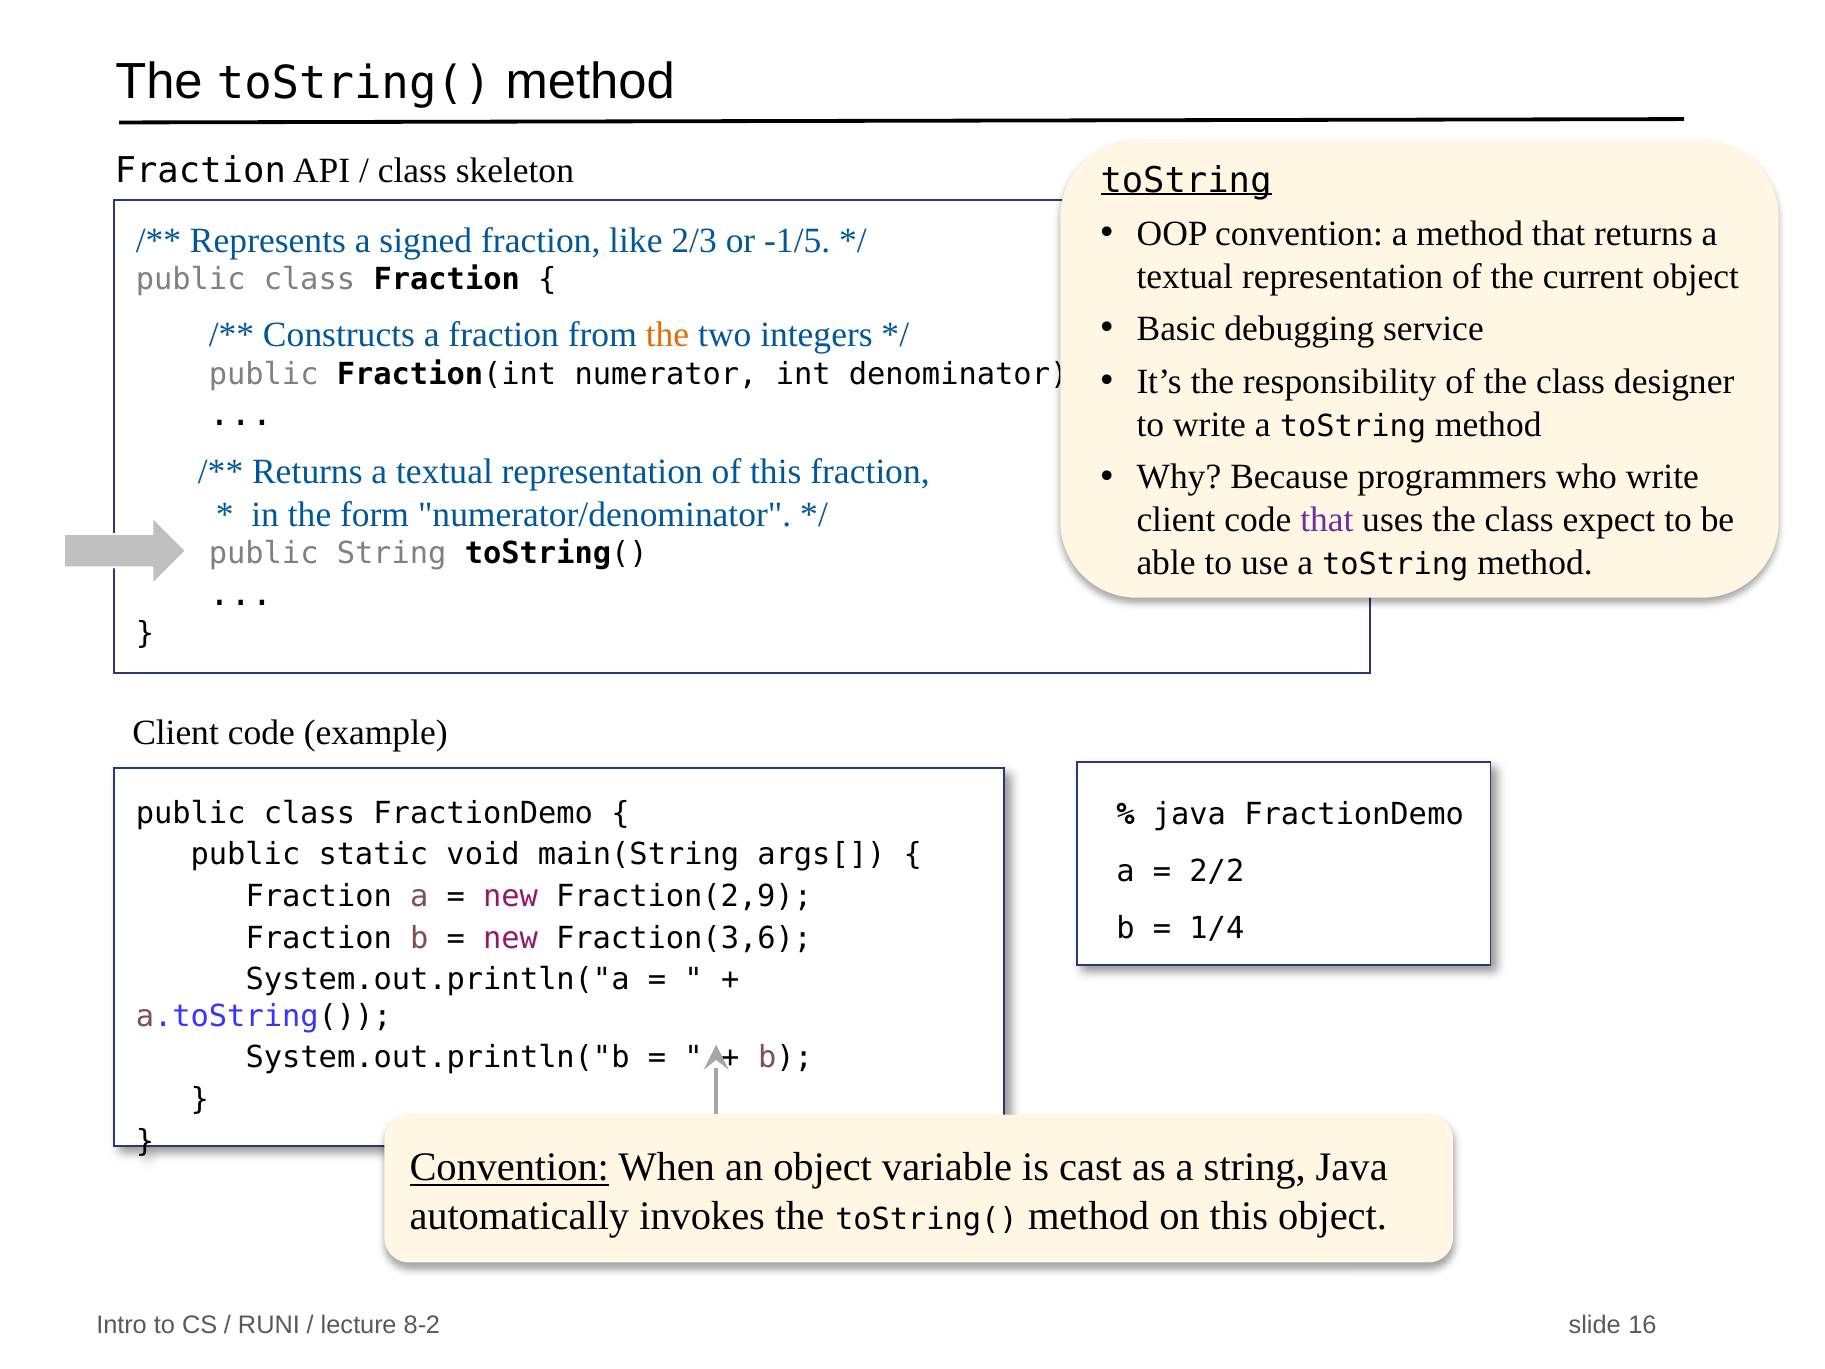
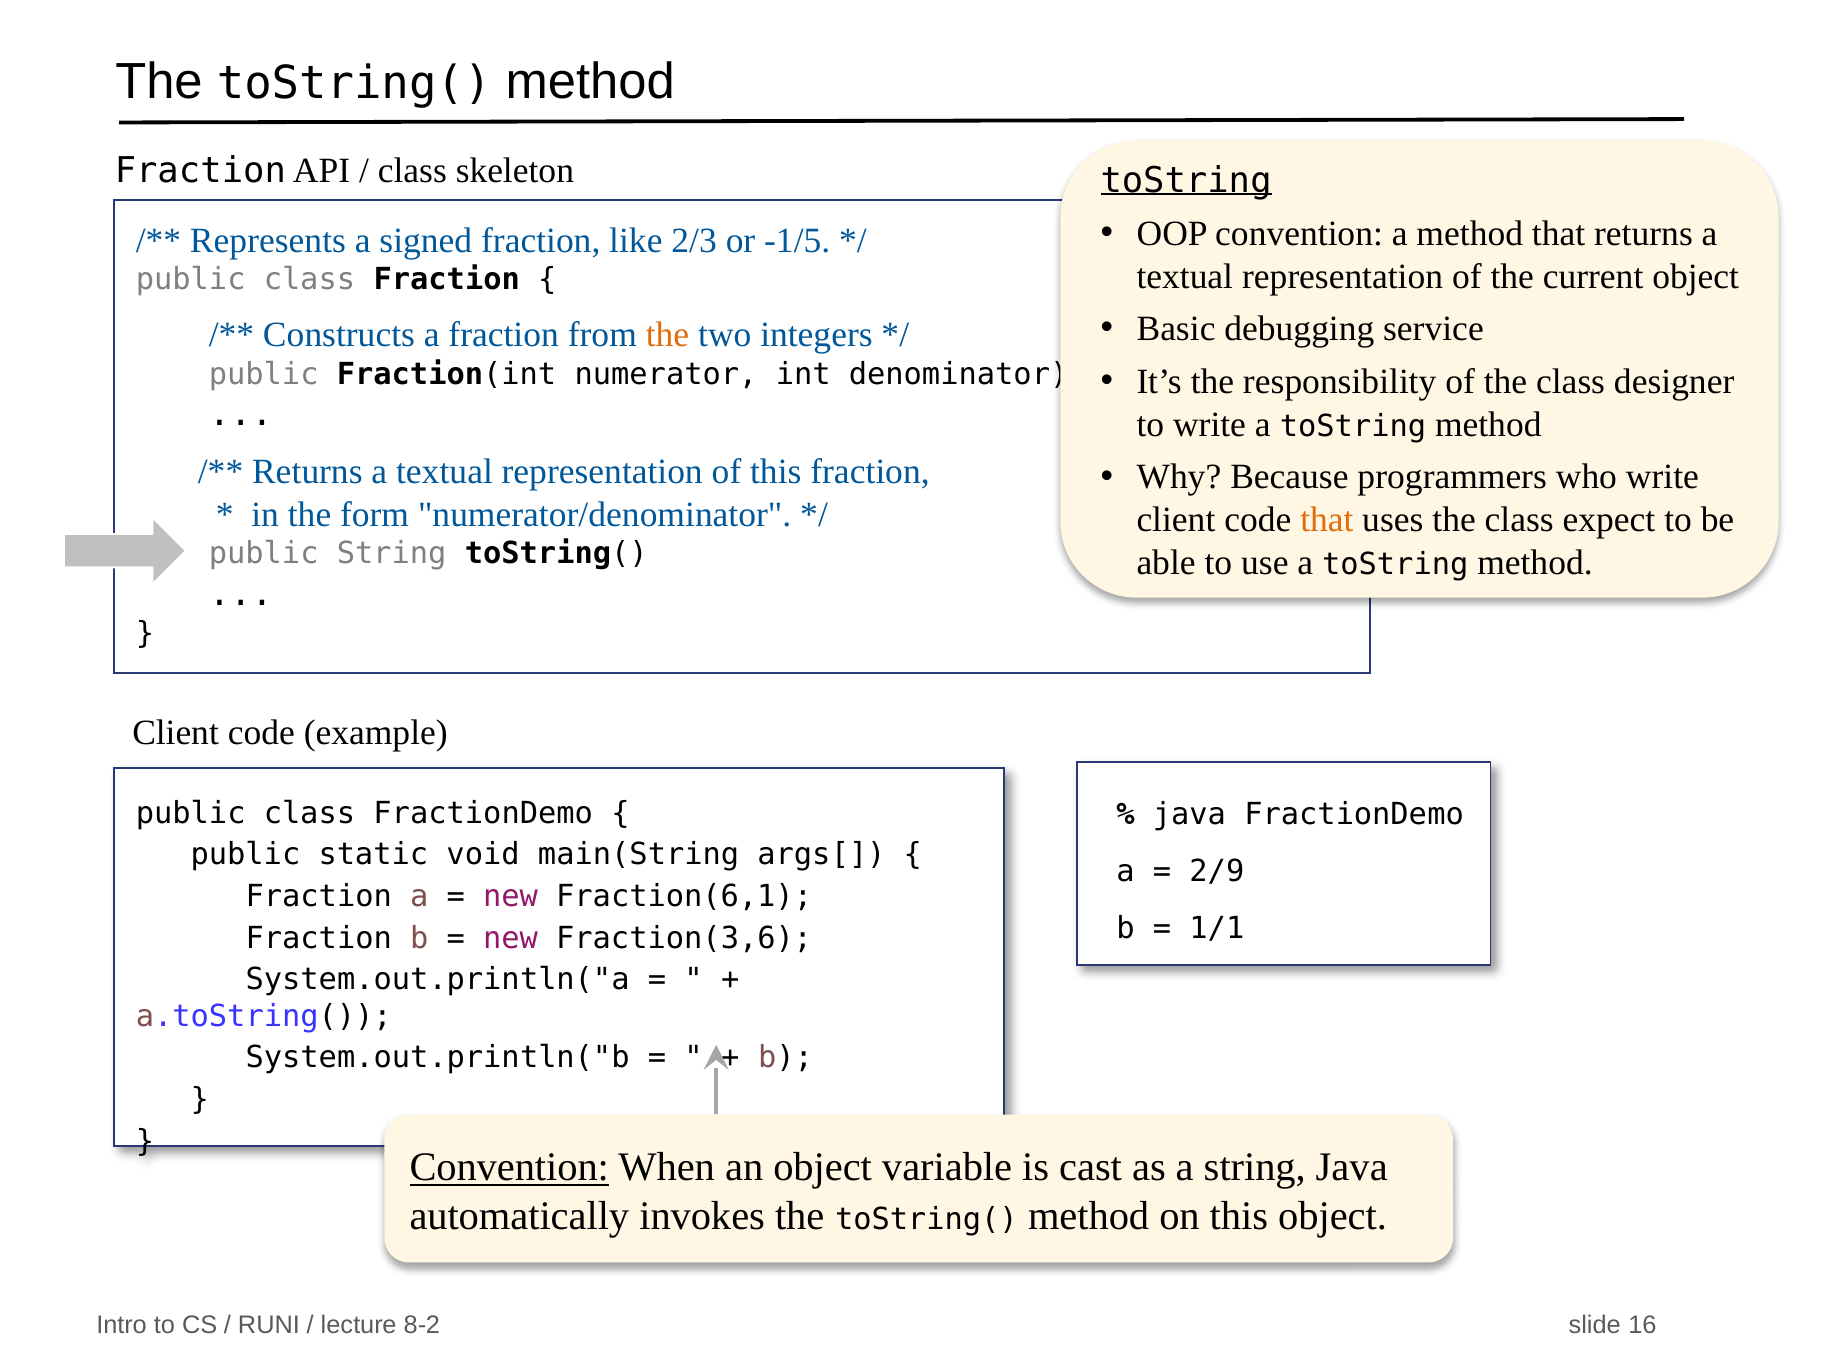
that colour: purple -> orange (1327, 520)
2/2: 2/2 -> 2/9 (1217, 871)
Fraction(2,9: Fraction(2,9 -> Fraction(6,1 (684, 896)
1/4: 1/4 -> 1/1 (1217, 928)
